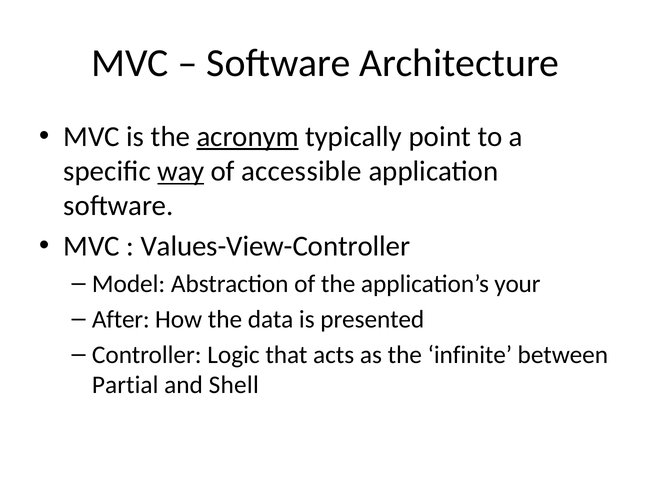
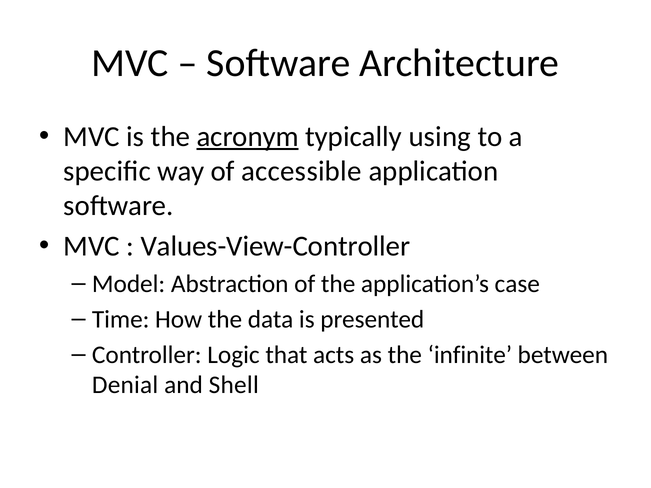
point: point -> using (440, 137)
way underline: present -> none (181, 171)
your: your -> case (517, 284)
After: After -> Time (121, 319)
Partial: Partial -> Denial (125, 385)
